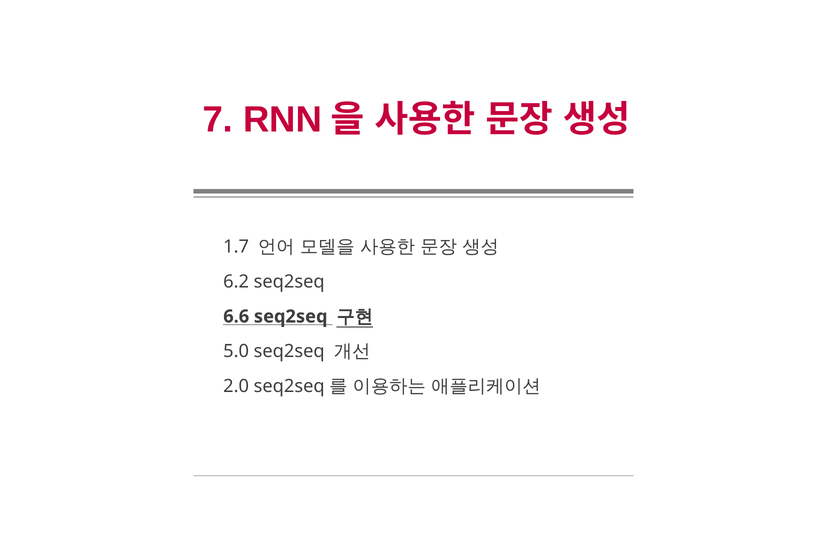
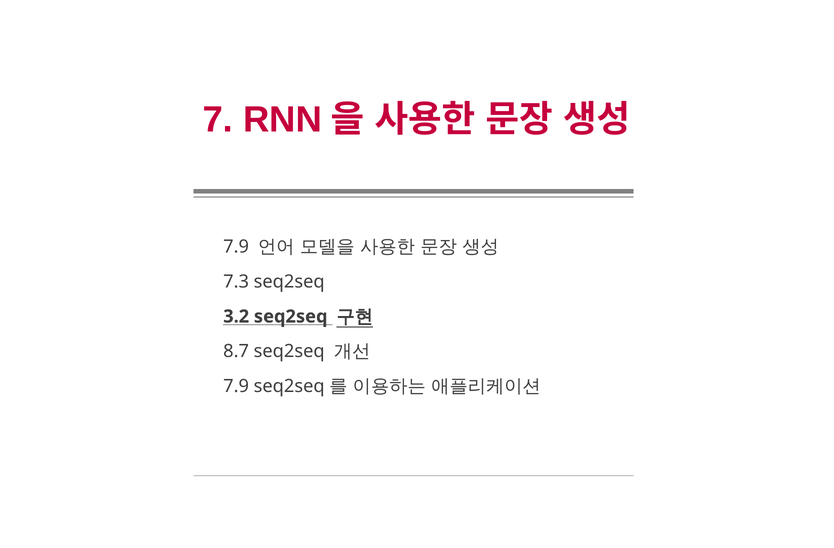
1.7: 1.7 -> 7.9 (236, 247)
6.2: 6.2 -> 7.3 (236, 281)
6.6: 6.6 -> 3.2 (236, 316)
5.0: 5.0 -> 8.7 (236, 351)
2.0: 2.0 -> 7.9 (236, 386)
